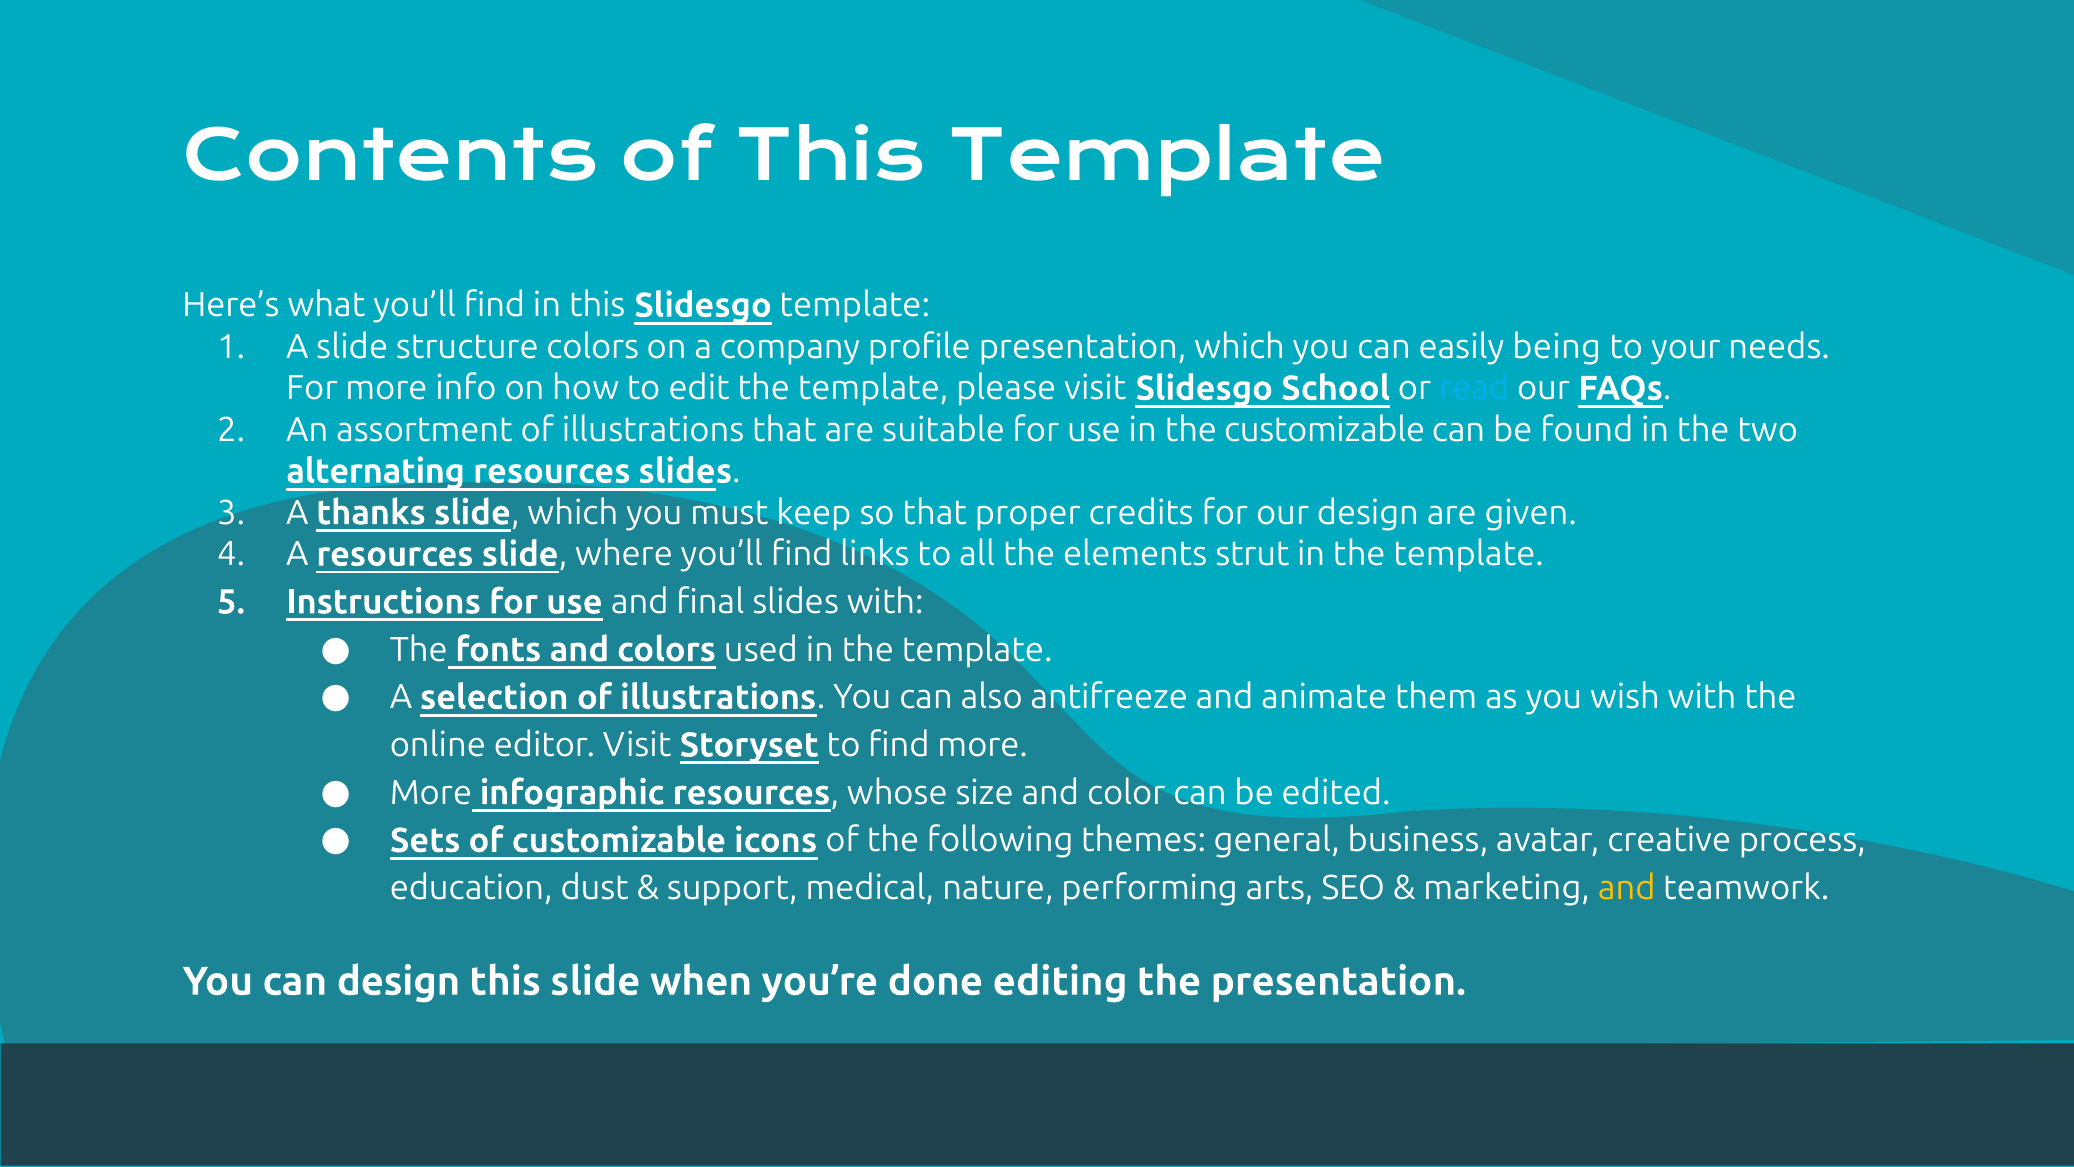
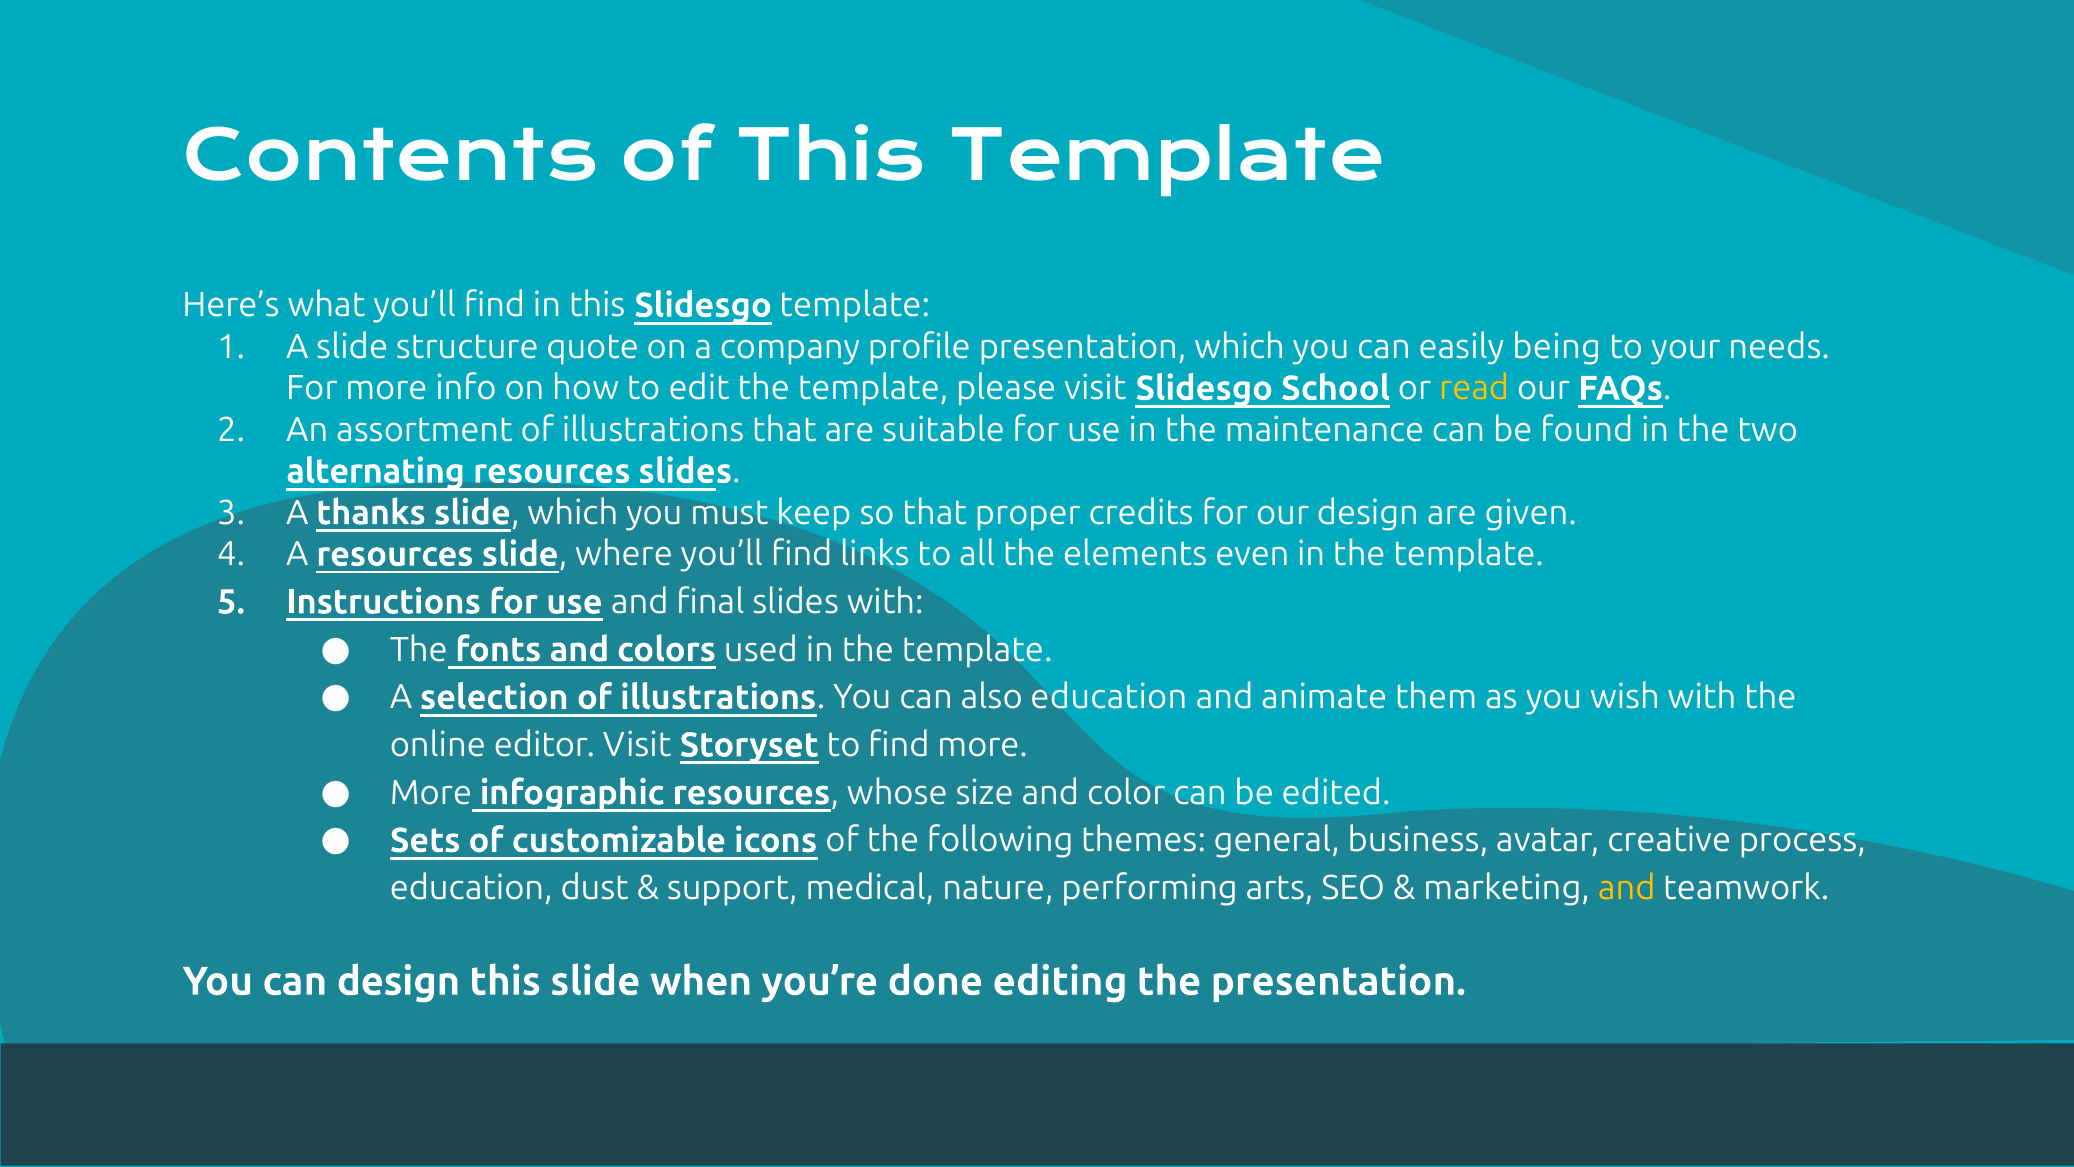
structure colors: colors -> quote (593, 347)
read colour: light blue -> yellow (1474, 388)
the customizable: customizable -> maintenance (1325, 430)
strut: strut -> even (1252, 554)
also antifreeze: antifreeze -> education (1109, 697)
